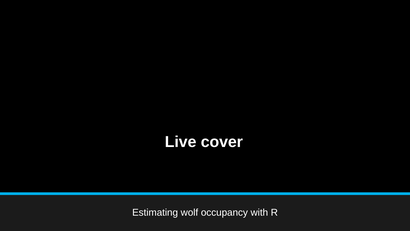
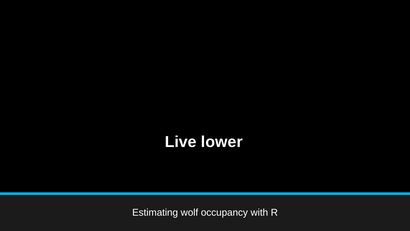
cover: cover -> lower (222, 142)
